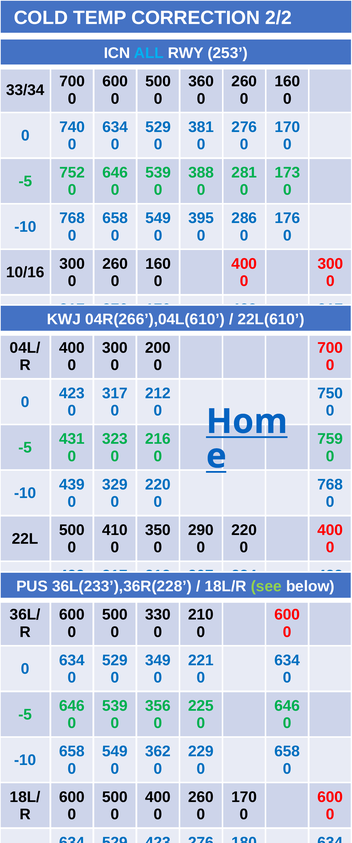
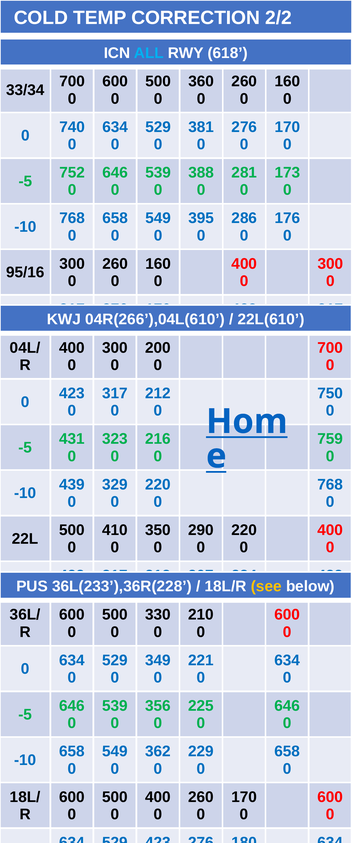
253: 253 -> 618 (228, 53)
10/16: 10/16 -> 95/16 (25, 272)
see colour: light green -> yellow (266, 586)
